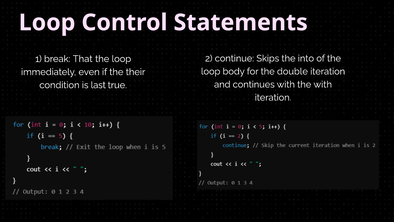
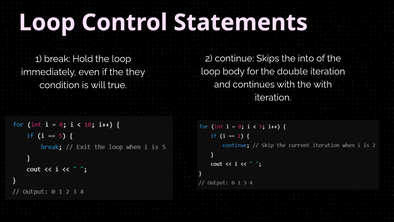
That: That -> Hold (83, 59)
their: their -> they (135, 72)
last: last -> will (98, 85)
